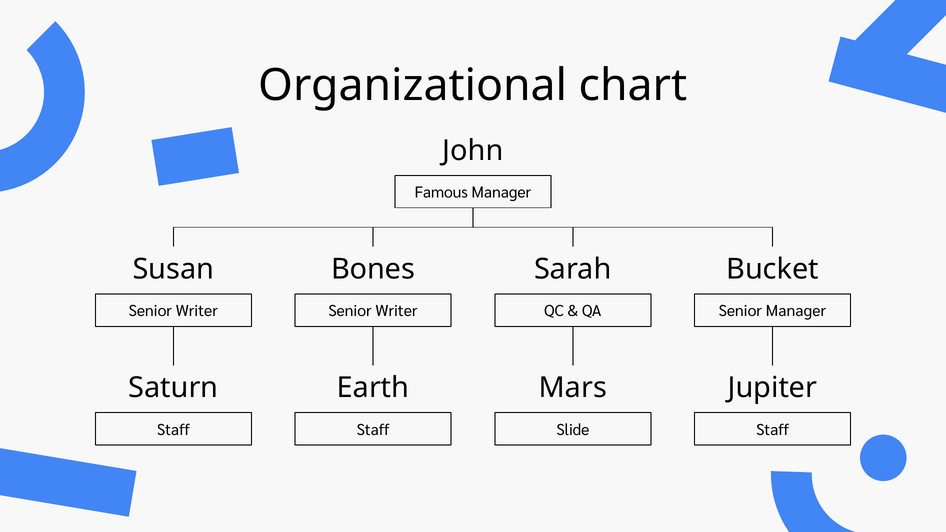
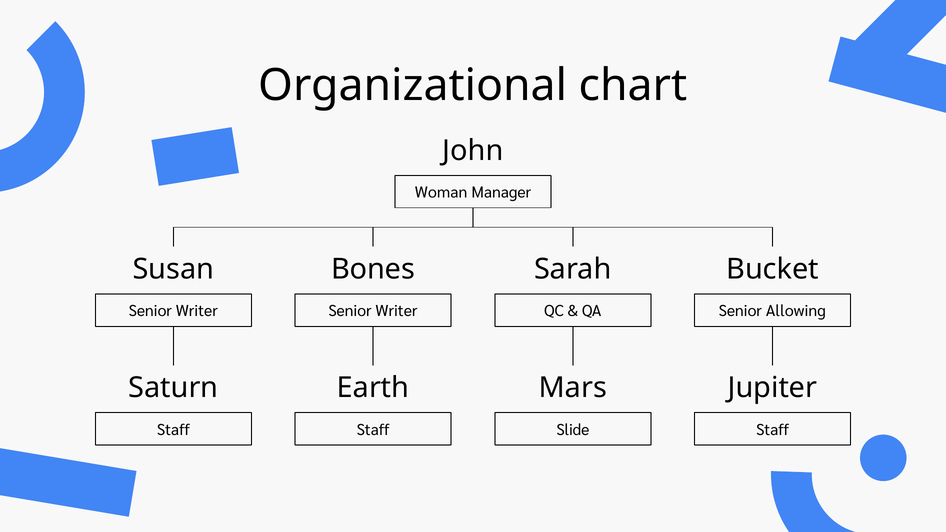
Famous: Famous -> Woman (441, 193)
Senior Manager: Manager -> Allowing (796, 311)
